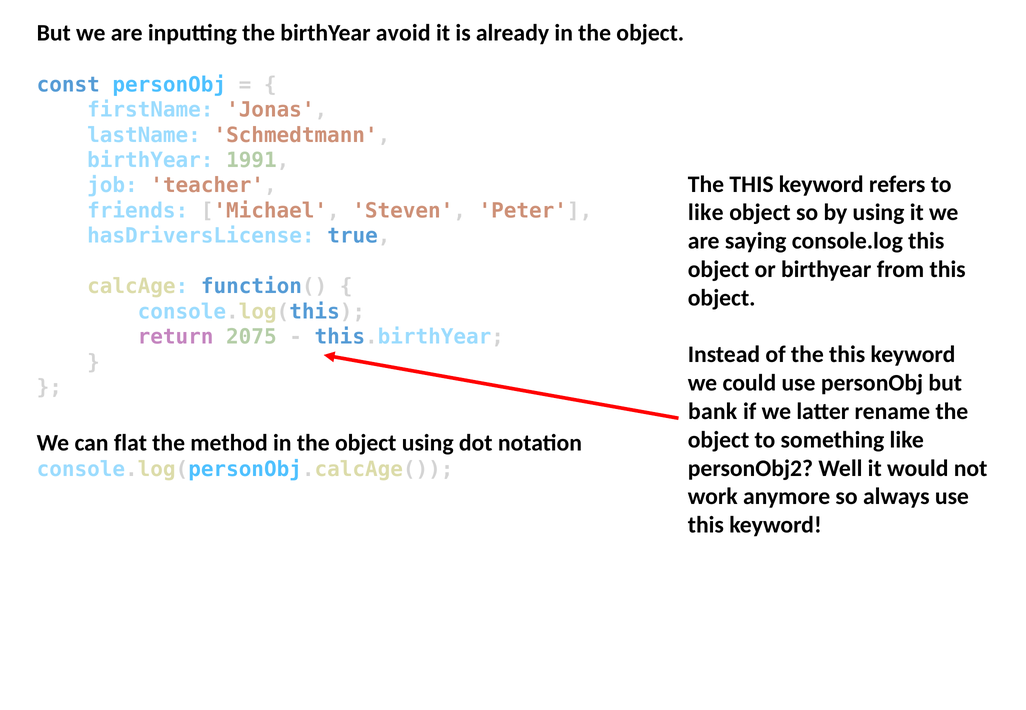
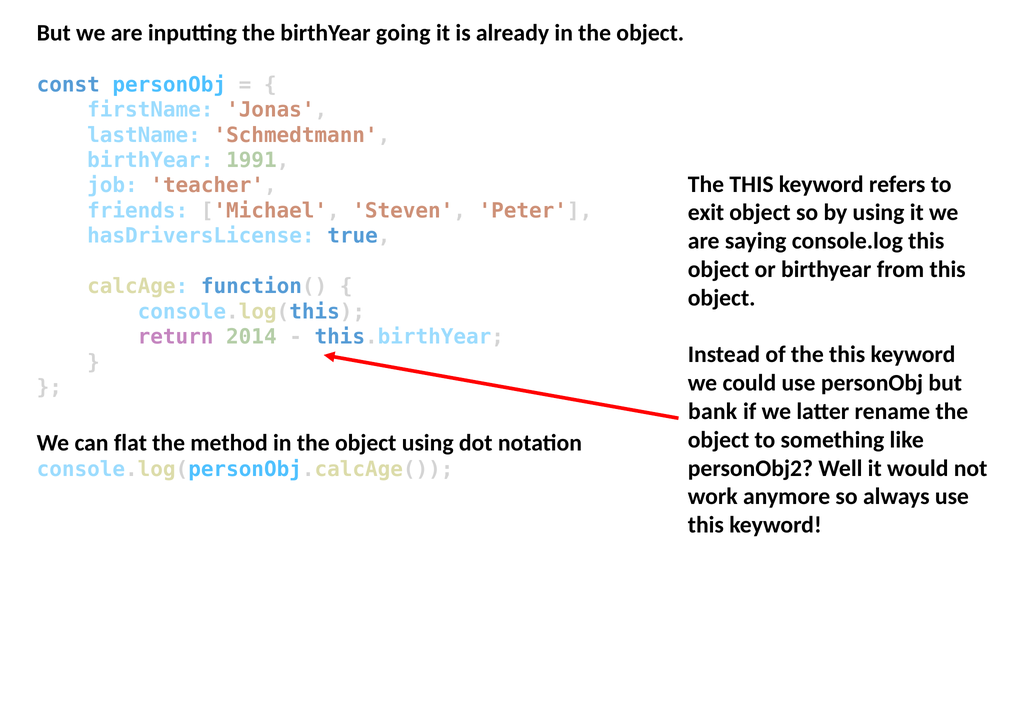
avoid: avoid -> going (403, 33)
like: like -> exit (706, 213)
2075: 2075 -> 2014 (251, 337)
